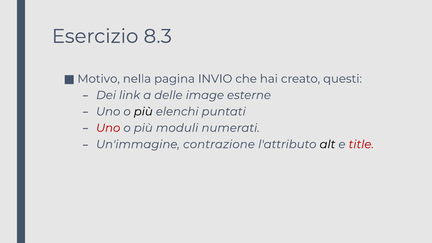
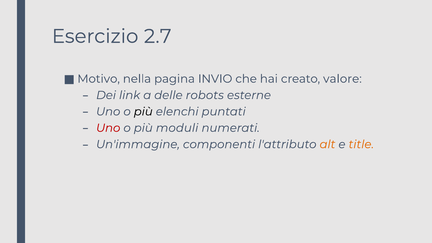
8.3: 8.3 -> 2.7 (158, 36)
questi: questi -> valore (342, 79)
image: image -> robots (205, 95)
contrazione: contrazione -> componenti (219, 144)
alt colour: black -> orange (327, 144)
title colour: red -> orange (361, 144)
